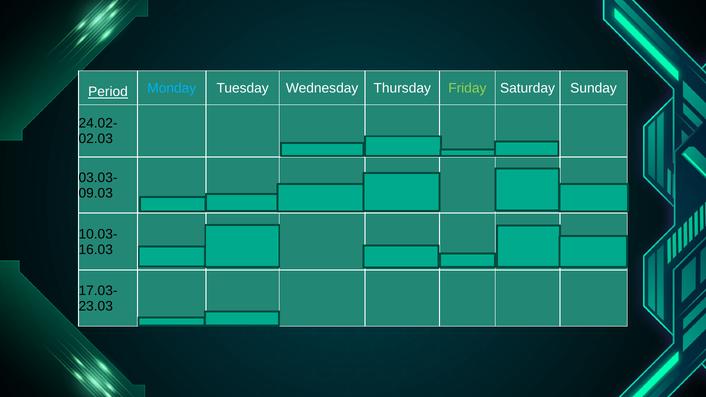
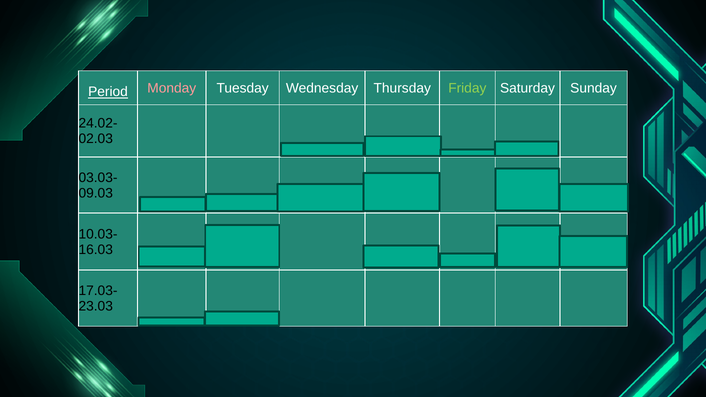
Monday colour: light blue -> pink (172, 88)
